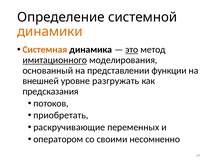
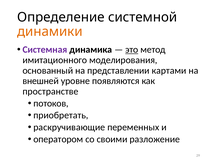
Системная colour: orange -> purple (45, 50)
имитационного underline: present -> none (55, 60)
функции: функции -> картами (169, 70)
разгружать: разгружать -> появляются (116, 81)
предсказания: предсказания -> пространстве (50, 91)
несомненно: несомненно -> разложение (155, 139)
